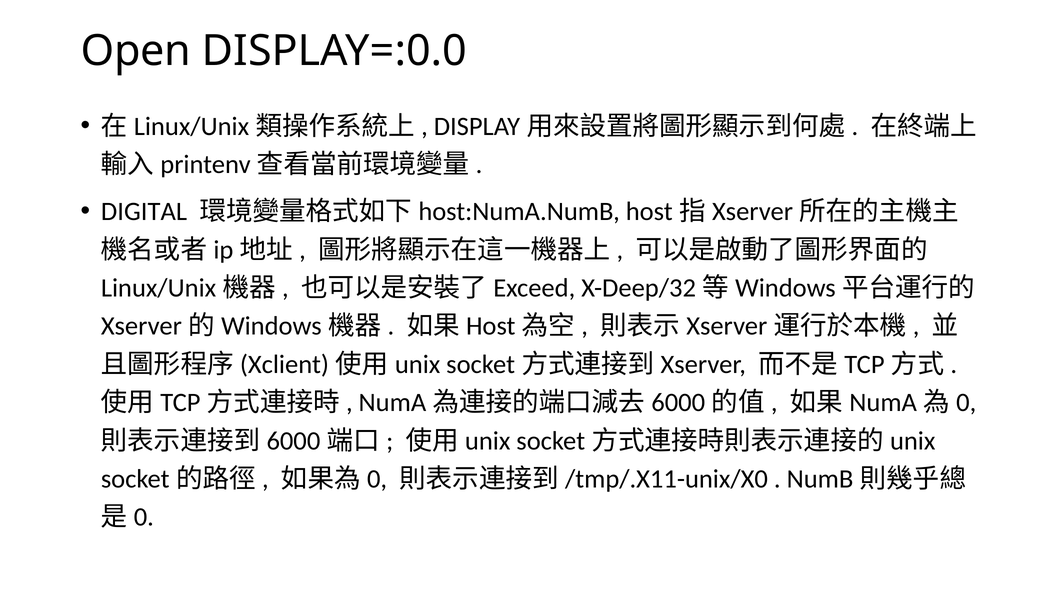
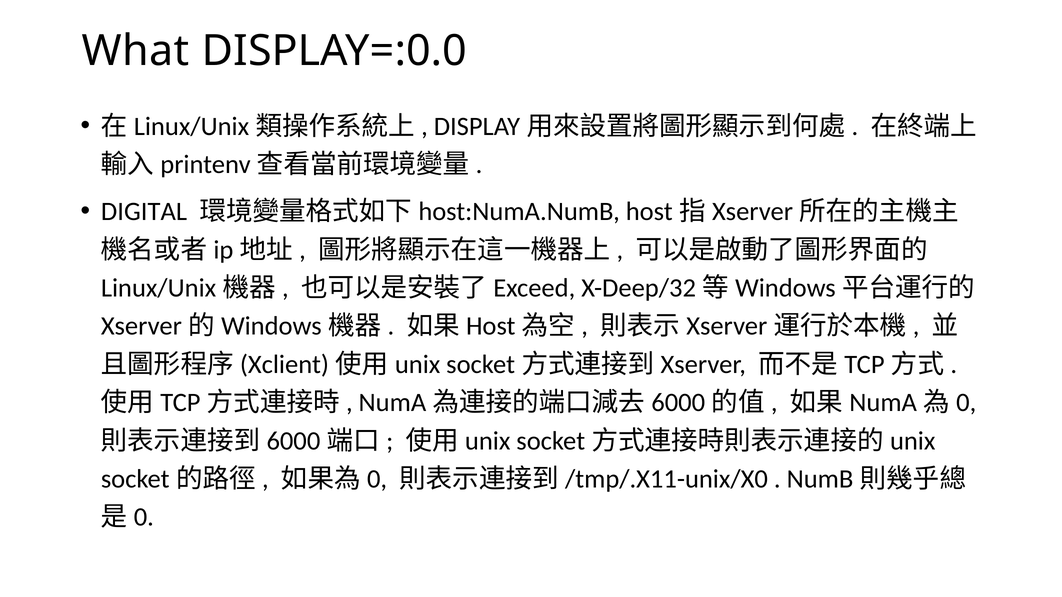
Open: Open -> What (136, 51)
